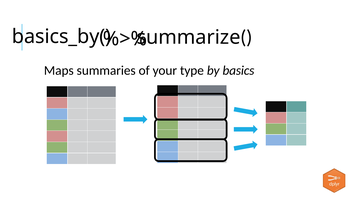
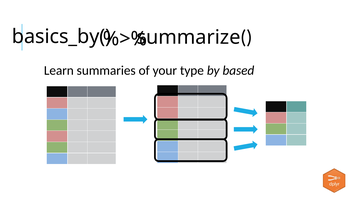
Maps: Maps -> Learn (59, 70)
basics: basics -> based (238, 70)
